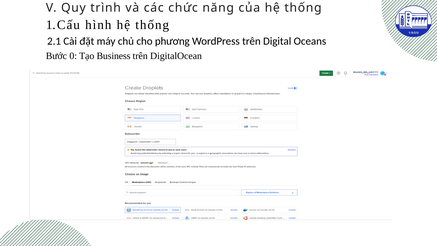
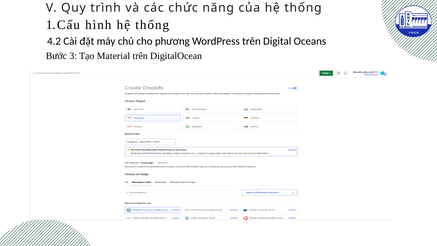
2.1: 2.1 -> 4.2 (54, 41)
0: 0 -> 3 (73, 56)
Business: Business -> Material (113, 56)
